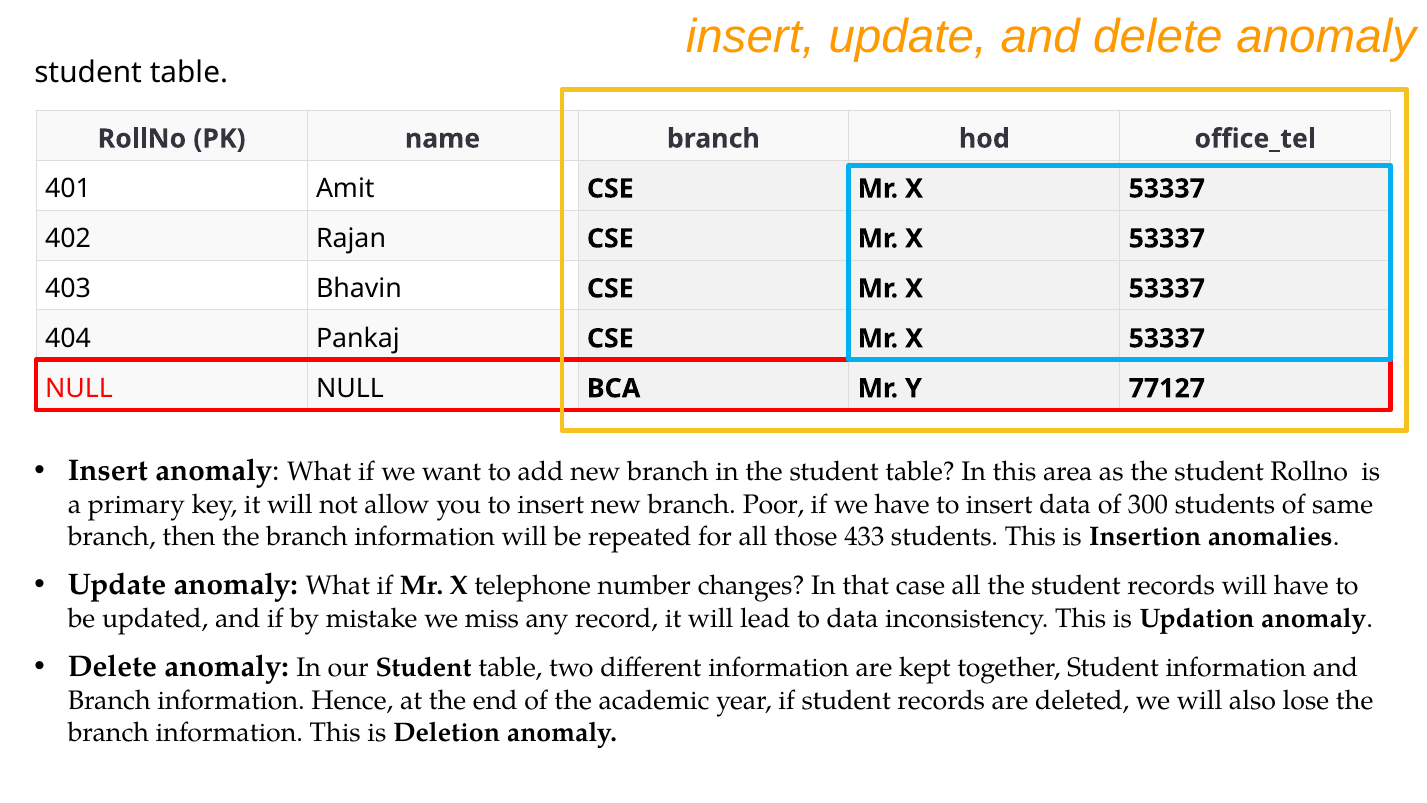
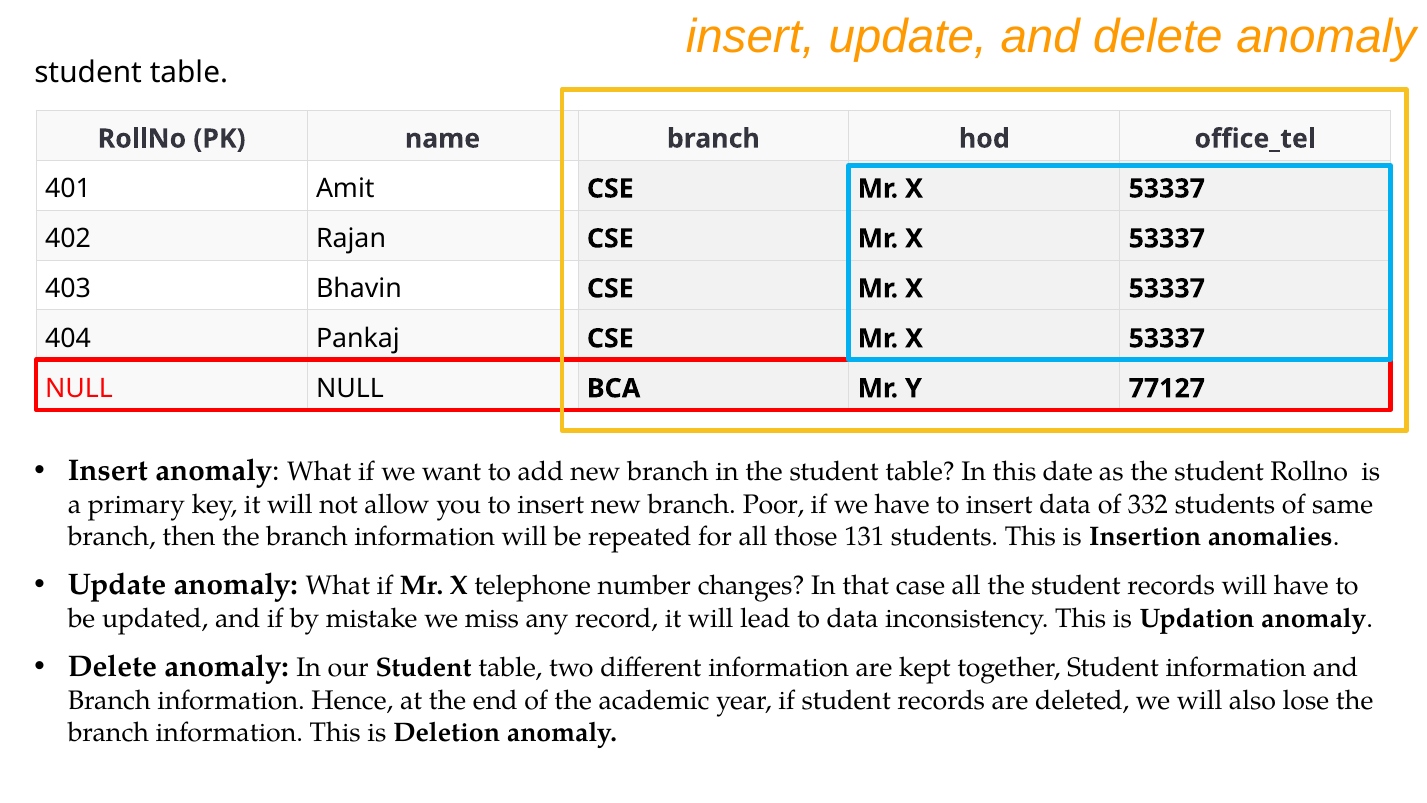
area: area -> date (1068, 472)
300: 300 -> 332 (1148, 504)
433: 433 -> 131 (864, 536)
